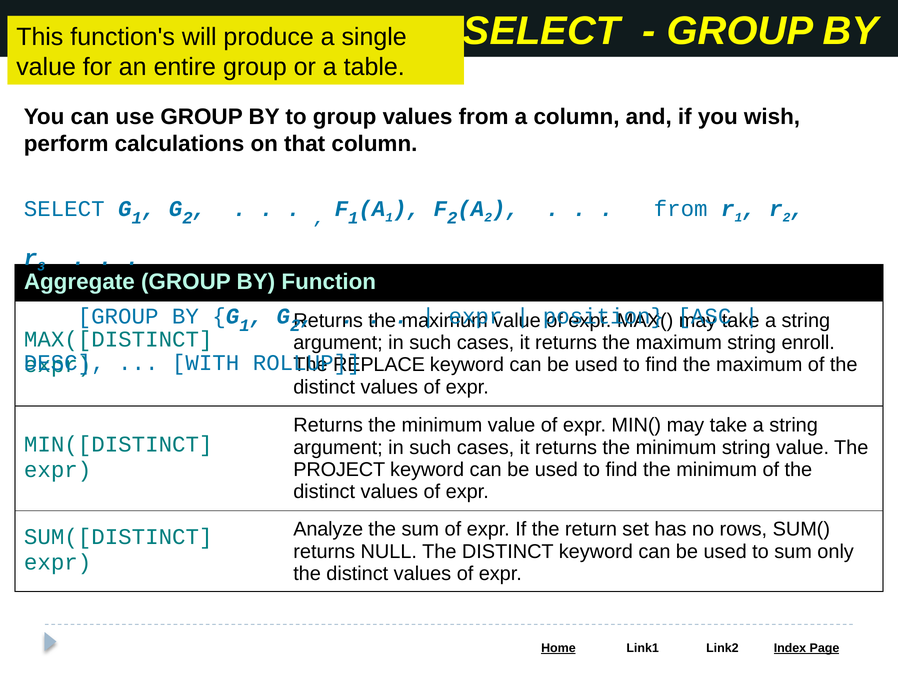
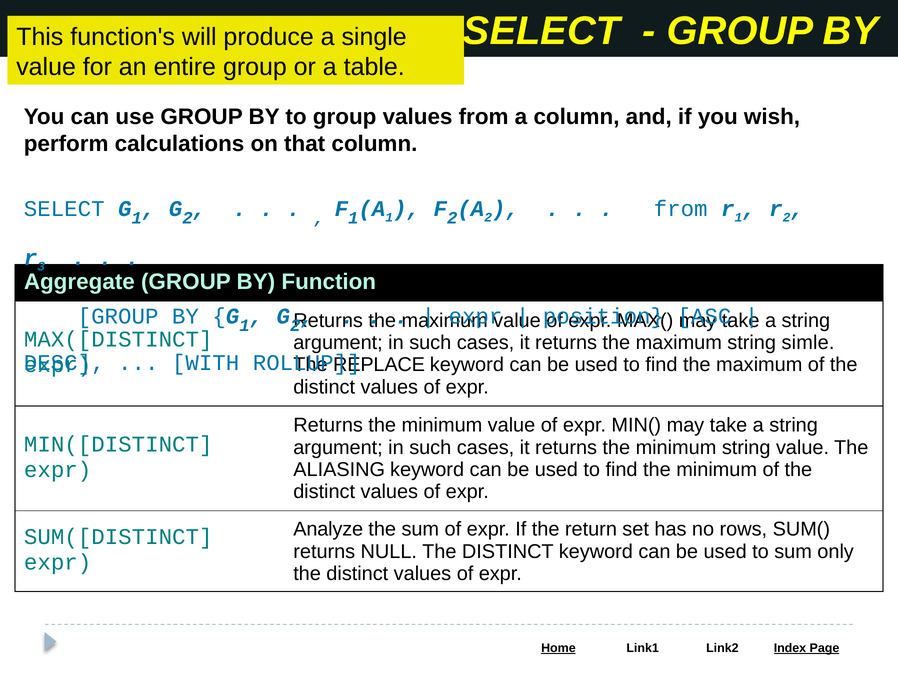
enroll: enroll -> simle (808, 342)
PROJECT: PROJECT -> ALIASING (339, 469)
